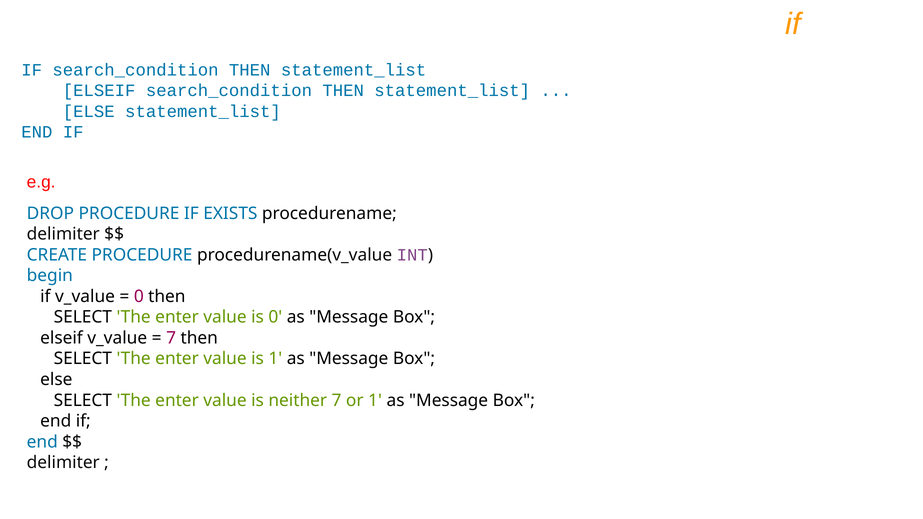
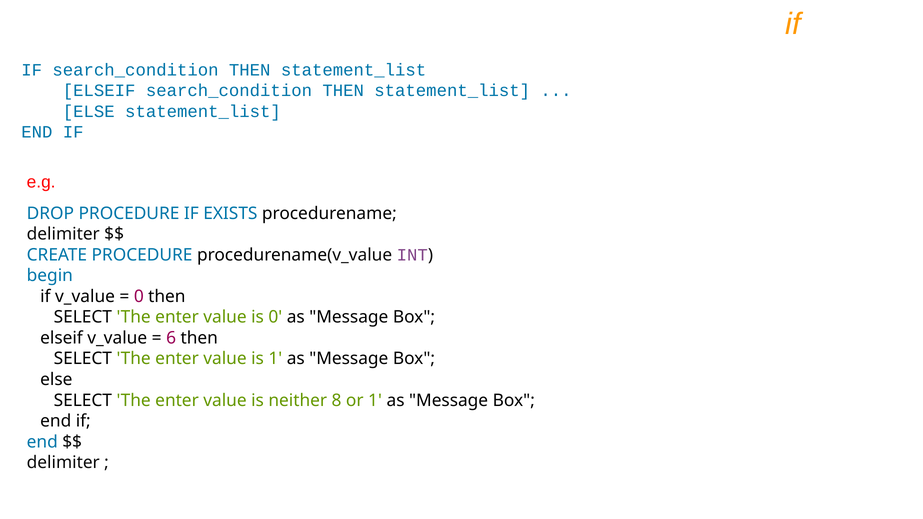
7: 7 -> 6 (171, 338)
neither 7: 7 -> 8 (337, 400)
